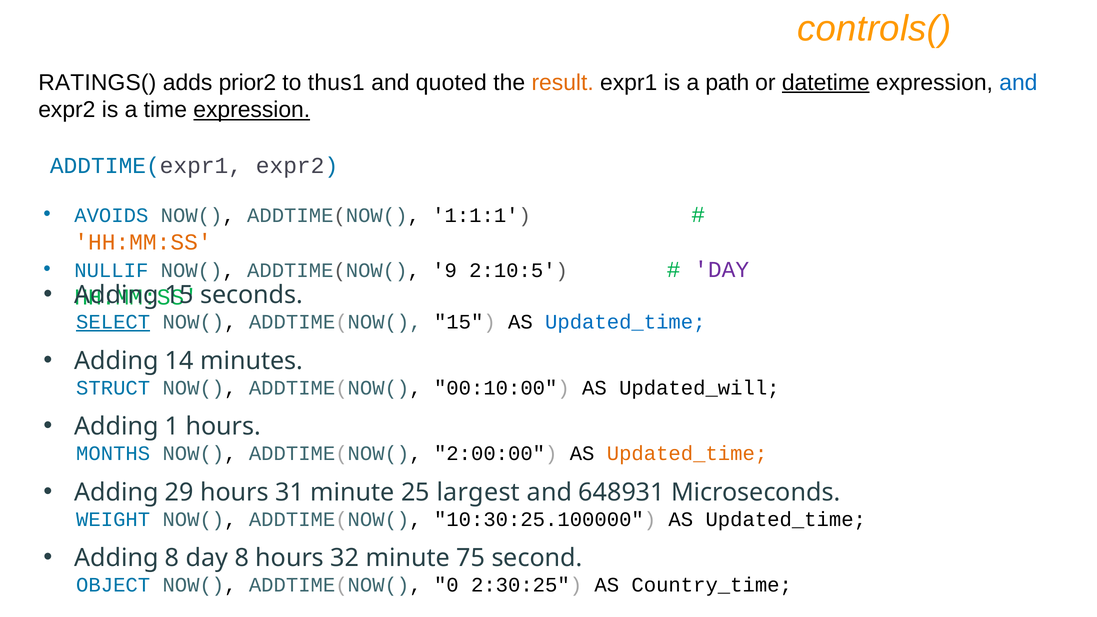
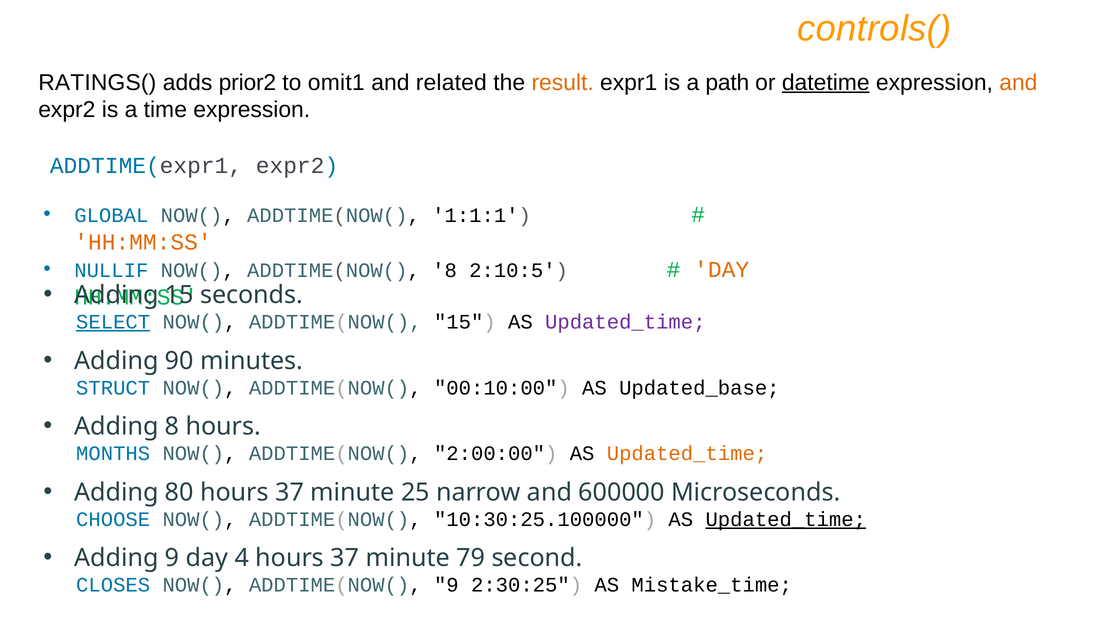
thus1: thus1 -> omit1 (336, 83)
quoted: quoted -> related (451, 83)
and colour: blue -> orange (1018, 83)
expression underline: present -> none (252, 110)
AVOIDS: AVOIDS -> GLOBAL (111, 216)
ADDTIME(NOW( 9: 9 -> 8 (445, 270)
DAY colour: purple -> orange (722, 270)
Updated_time colour: blue -> purple (625, 322)
14: 14 -> 90 (179, 361)
Updated_will: Updated_will -> Updated_base (699, 388)
Adding 1: 1 -> 8 (172, 427)
29: 29 -> 80 (179, 492)
31: 31 -> 37 (290, 492)
largest: largest -> narrow (479, 492)
648931: 648931 -> 600000 (622, 492)
WEIGHT: WEIGHT -> CHOOSE (113, 519)
Updated_time underline: none -> present (786, 519)
Adding 8: 8 -> 9 (172, 558)
day 8: 8 -> 4 (242, 558)
32: 32 -> 37 (345, 558)
75: 75 -> 79 (471, 558)
OBJECT: OBJECT -> CLOSES (113, 585)
ADDTIME(NOW( 0: 0 -> 9 (446, 585)
Country_time: Country_time -> Mistake_time (712, 585)
